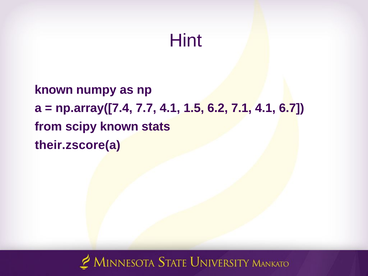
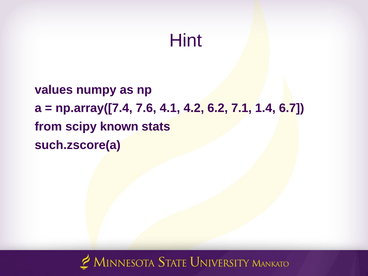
known: known -> values (54, 90)
7.7: 7.7 -> 7.6 (146, 108)
1.5: 1.5 -> 4.2 (194, 108)
7.1 4.1: 4.1 -> 1.4 (265, 108)
their.zscore(a: their.zscore(a -> such.zscore(a (78, 145)
